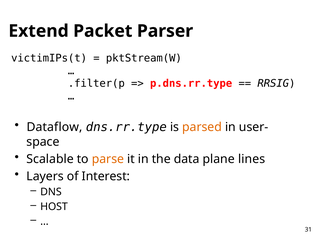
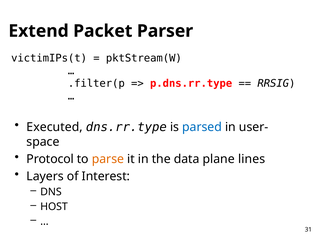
Dataflow: Dataflow -> Executed (55, 127)
parsed colour: orange -> blue (202, 127)
Scalable: Scalable -> Protocol (50, 159)
